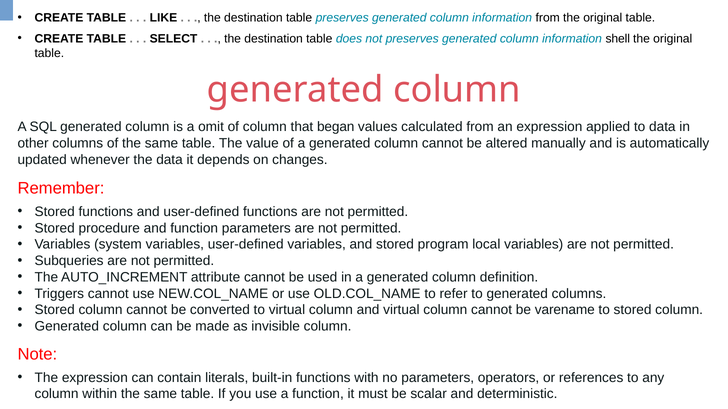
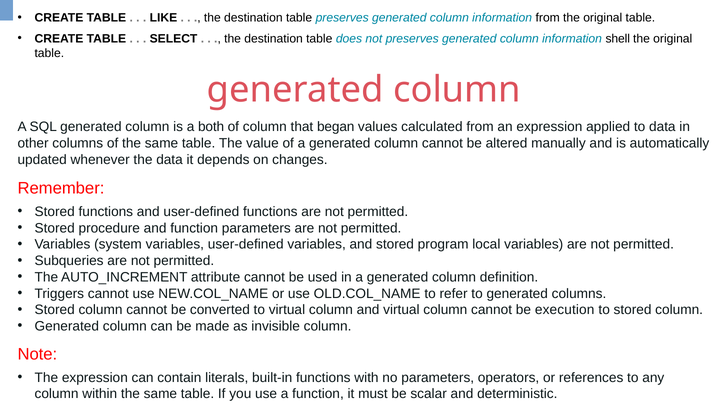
omit: omit -> both (211, 127)
varename: varename -> execution (565, 310)
